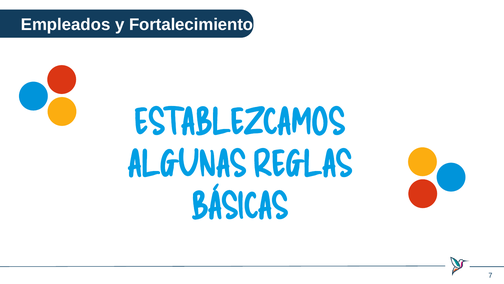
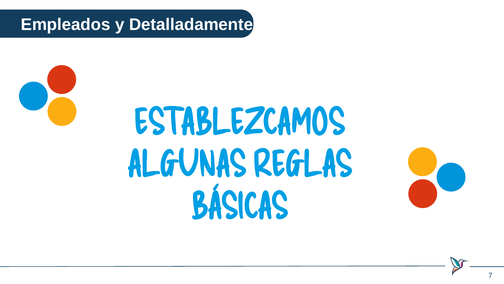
Fortalecimiento: Fortalecimiento -> Detalladamente (191, 25)
